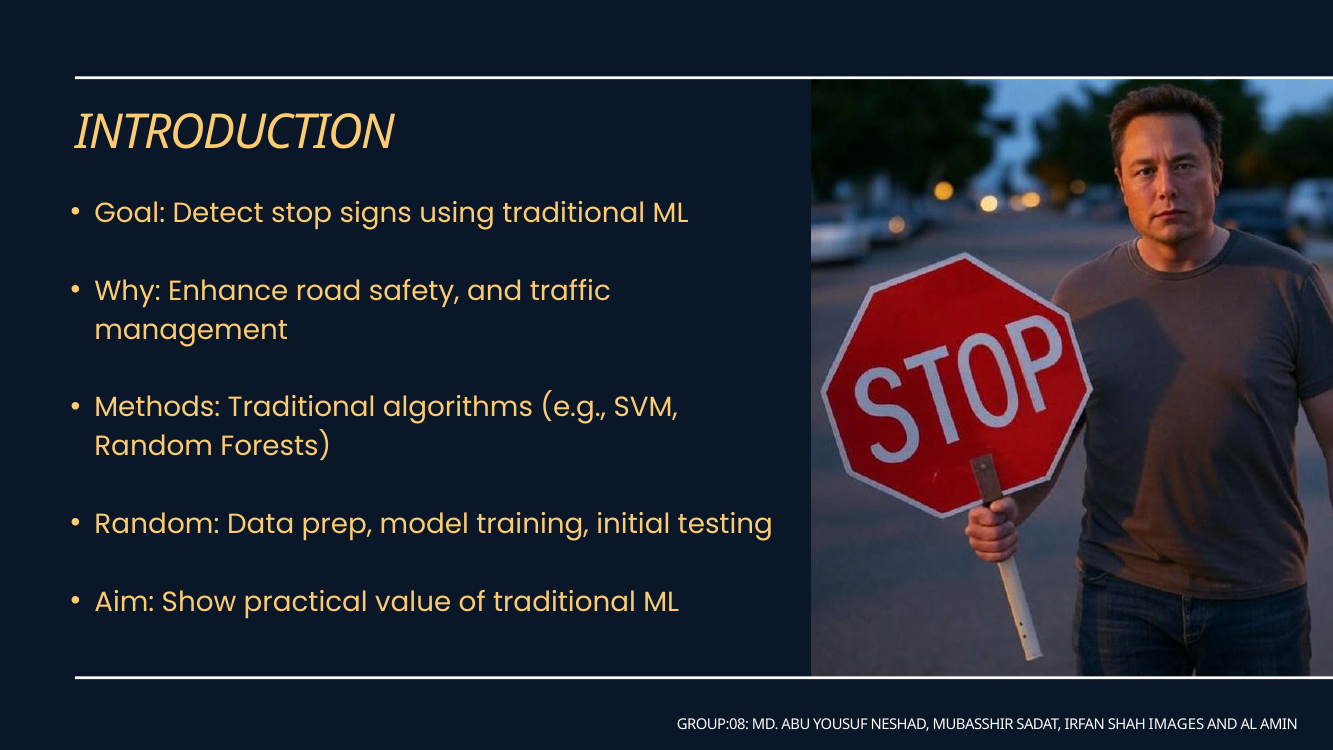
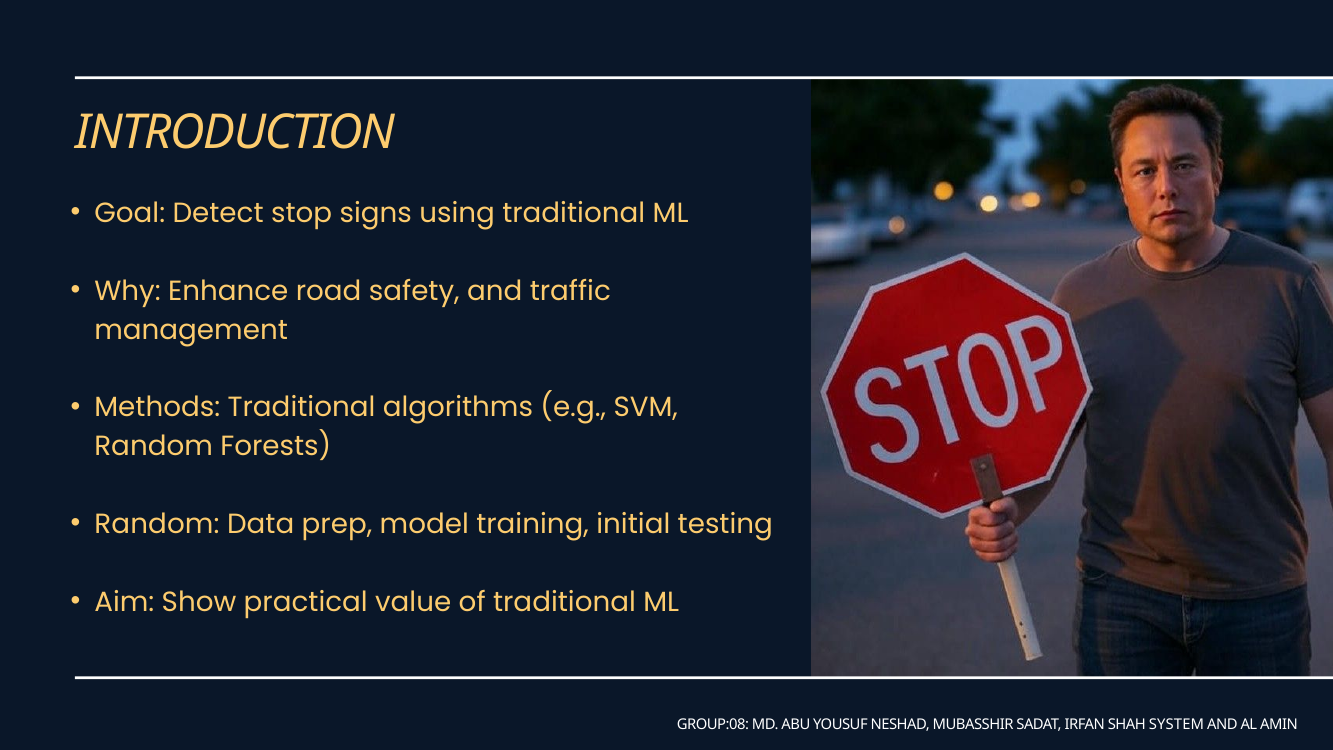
IMAGES: IMAGES -> SYSTEM (1176, 724)
